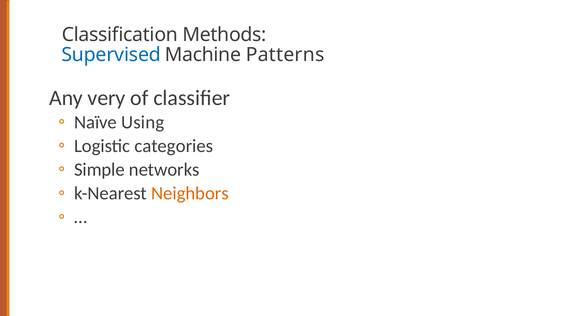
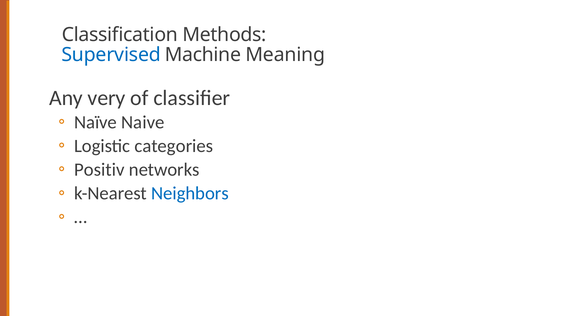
Patterns: Patterns -> Meaning (285, 55)
Using: Using -> Naive (143, 122)
Simple: Simple -> Positiv (99, 170)
Neighbors colour: orange -> blue (190, 193)
